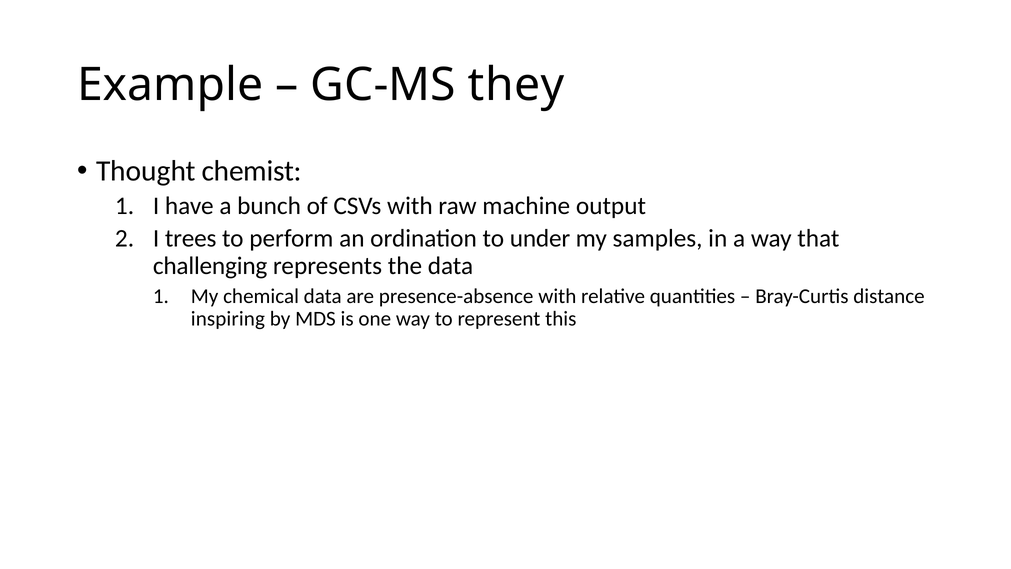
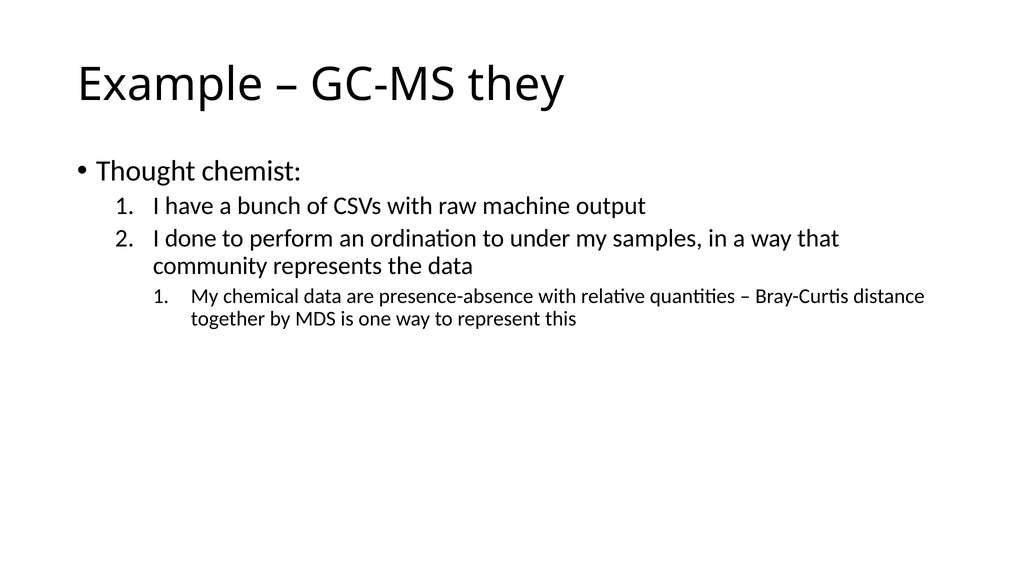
trees: trees -> done (191, 238)
challenging: challenging -> community (210, 266)
inspiring: inspiring -> together (228, 319)
